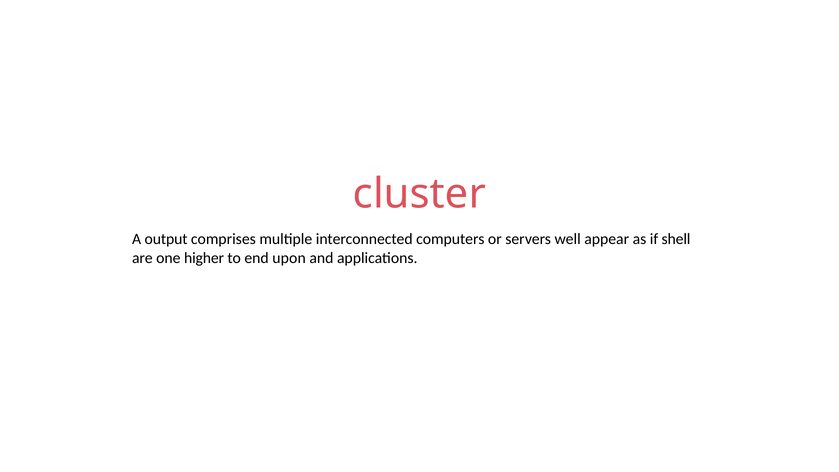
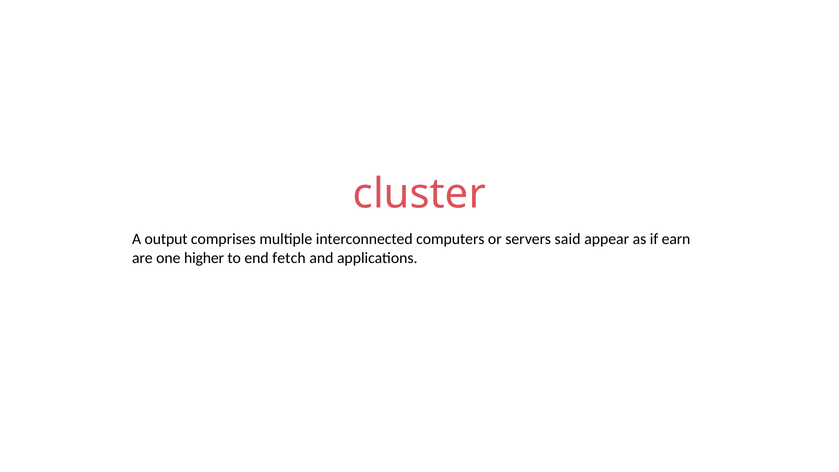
well: well -> said (568, 239)
shell: shell -> earn (676, 239)
upon: upon -> fetch (289, 258)
